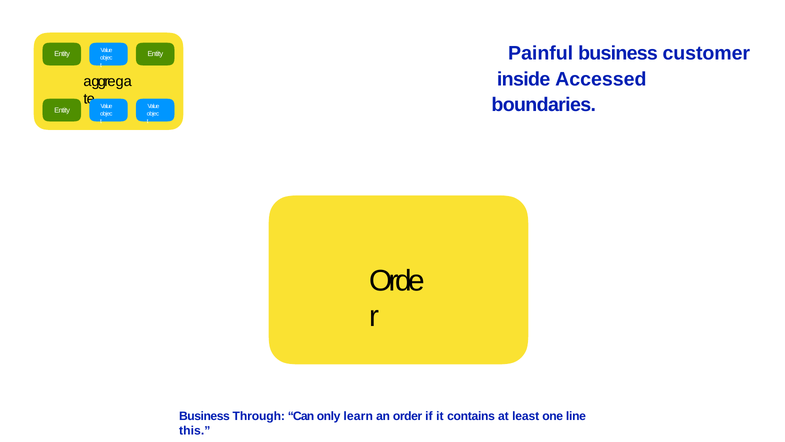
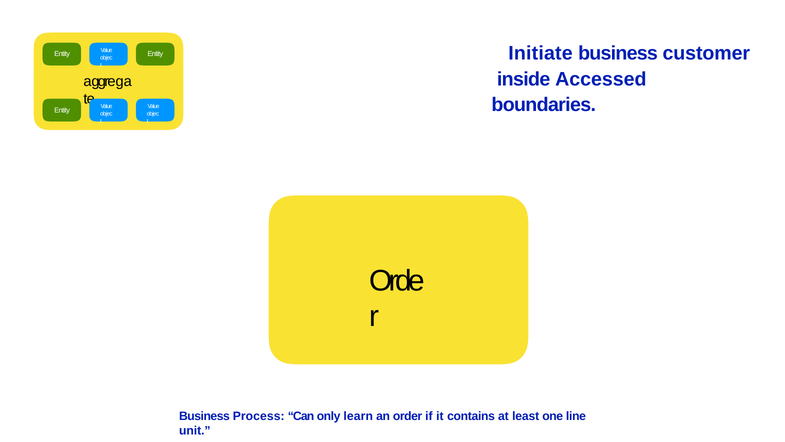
Painful: Painful -> Initiate (541, 53)
Through: Through -> Process (259, 416)
this: this -> unit (195, 430)
